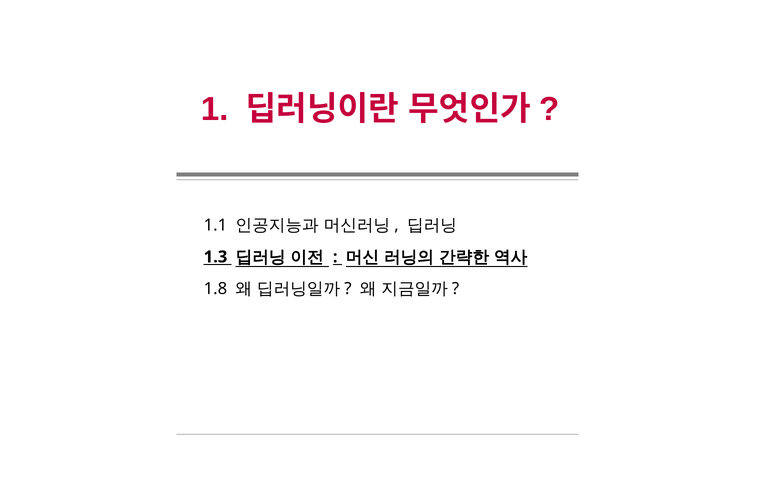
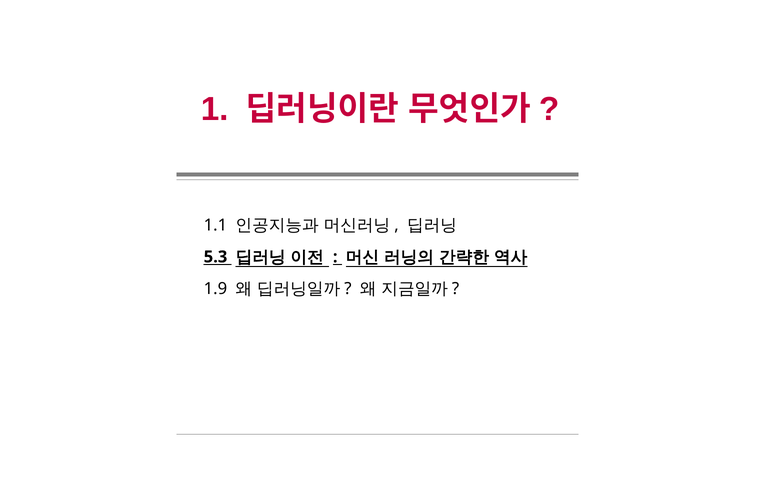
1.3: 1.3 -> 5.3 (216, 257)
1.8: 1.8 -> 1.9 (215, 289)
